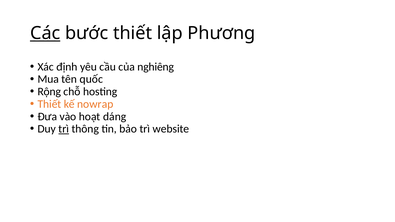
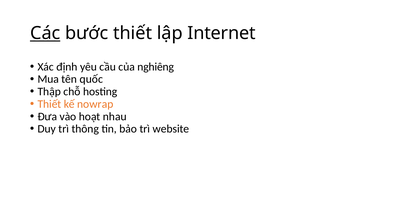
Phương: Phương -> Internet (221, 33)
Rộng: Rộng -> Thập (49, 92)
dáng: dáng -> nhau (115, 117)
trì underline: present -> none (64, 129)
